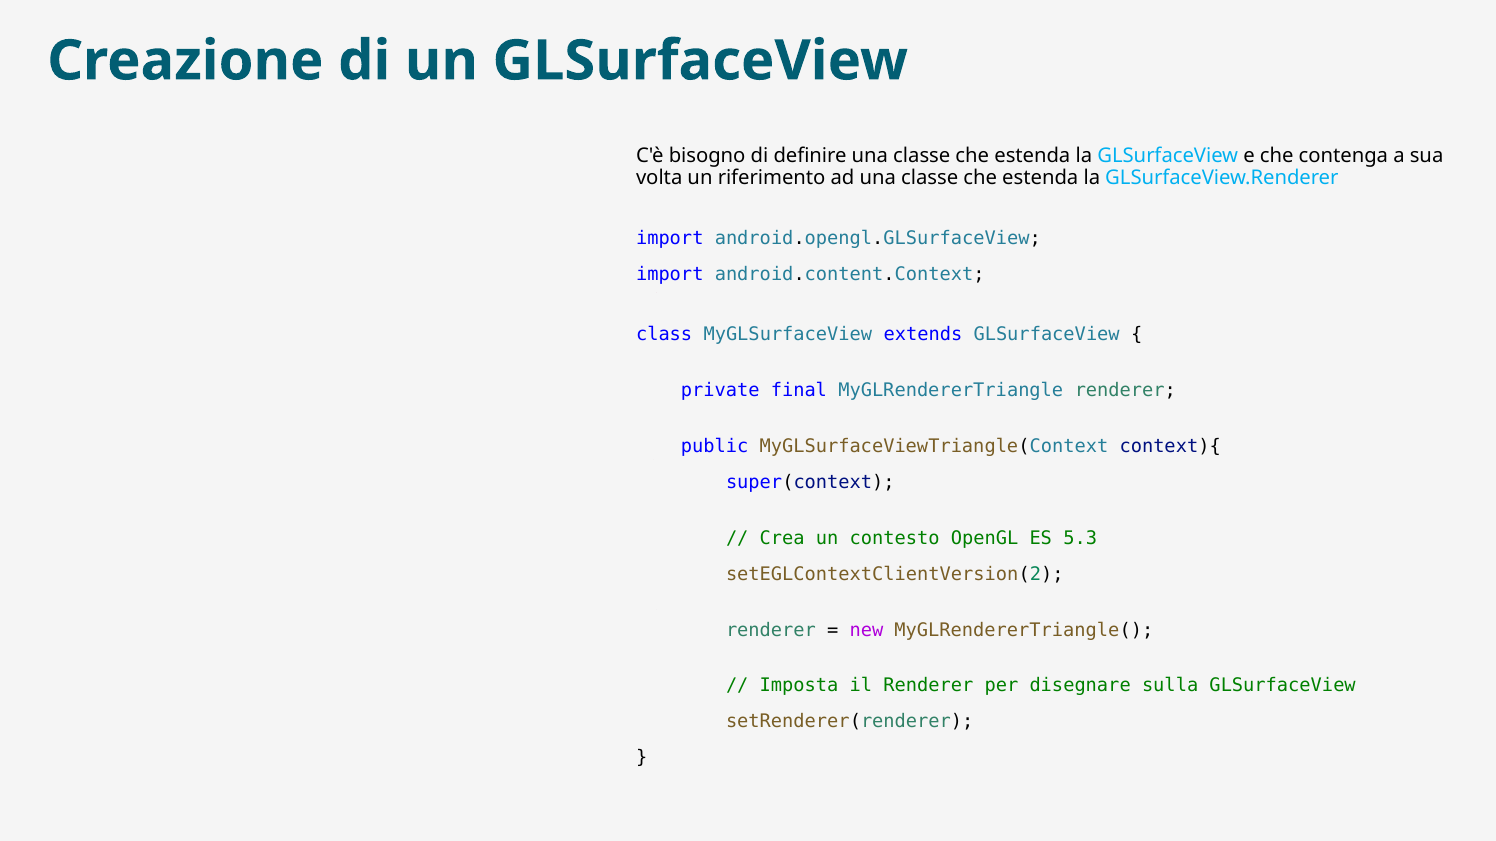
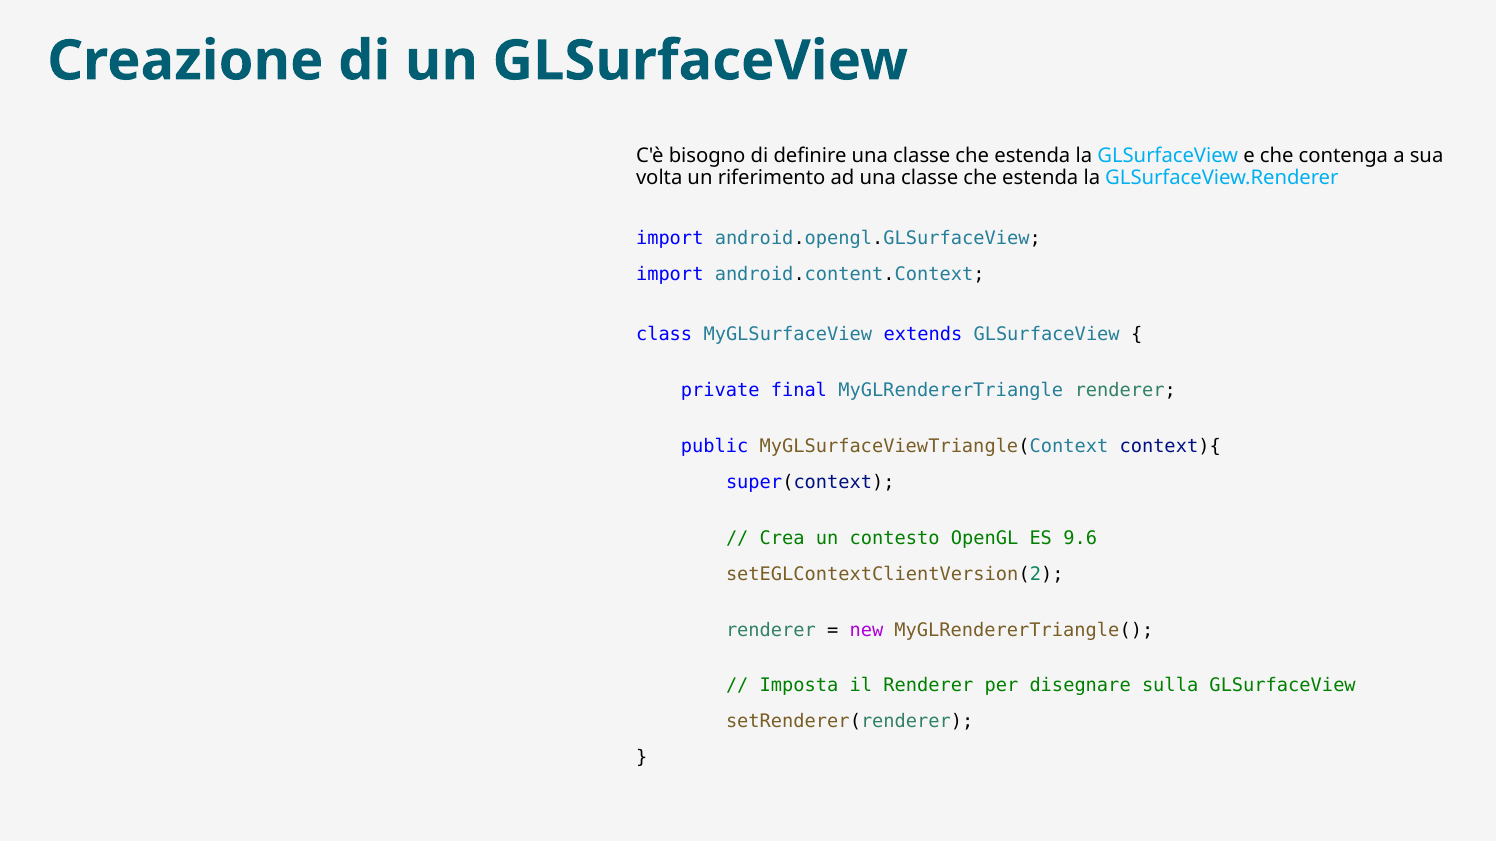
5.3: 5.3 -> 9.6 (1080, 538)
